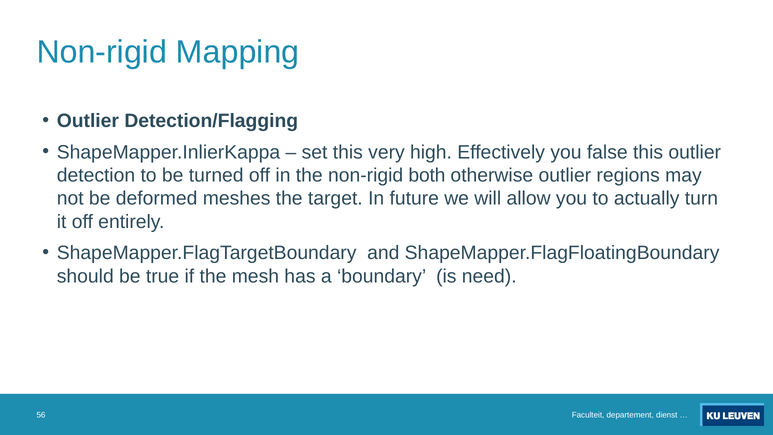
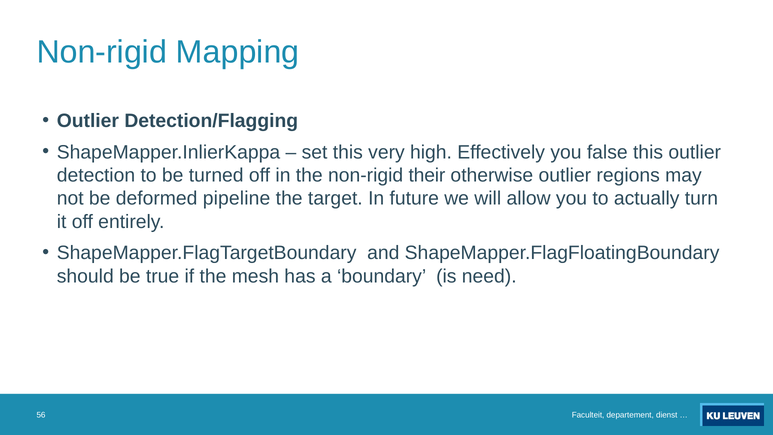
both: both -> their (427, 175)
meshes: meshes -> pipeline (237, 198)
